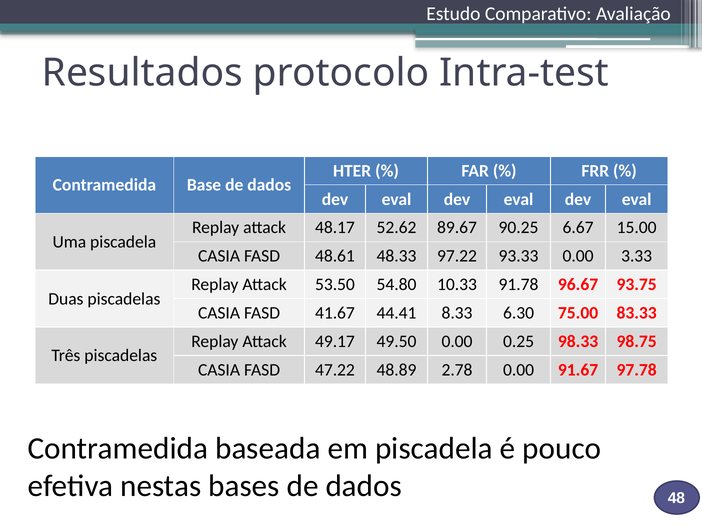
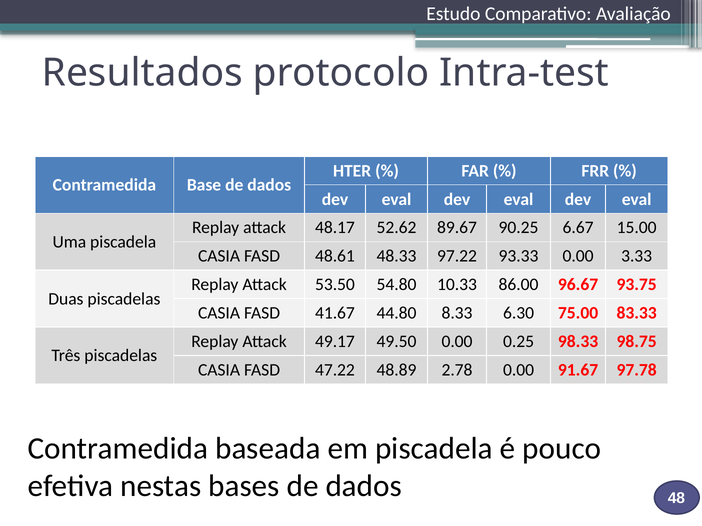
91.78: 91.78 -> 86.00 (519, 285)
44.41: 44.41 -> 44.80 (396, 313)
